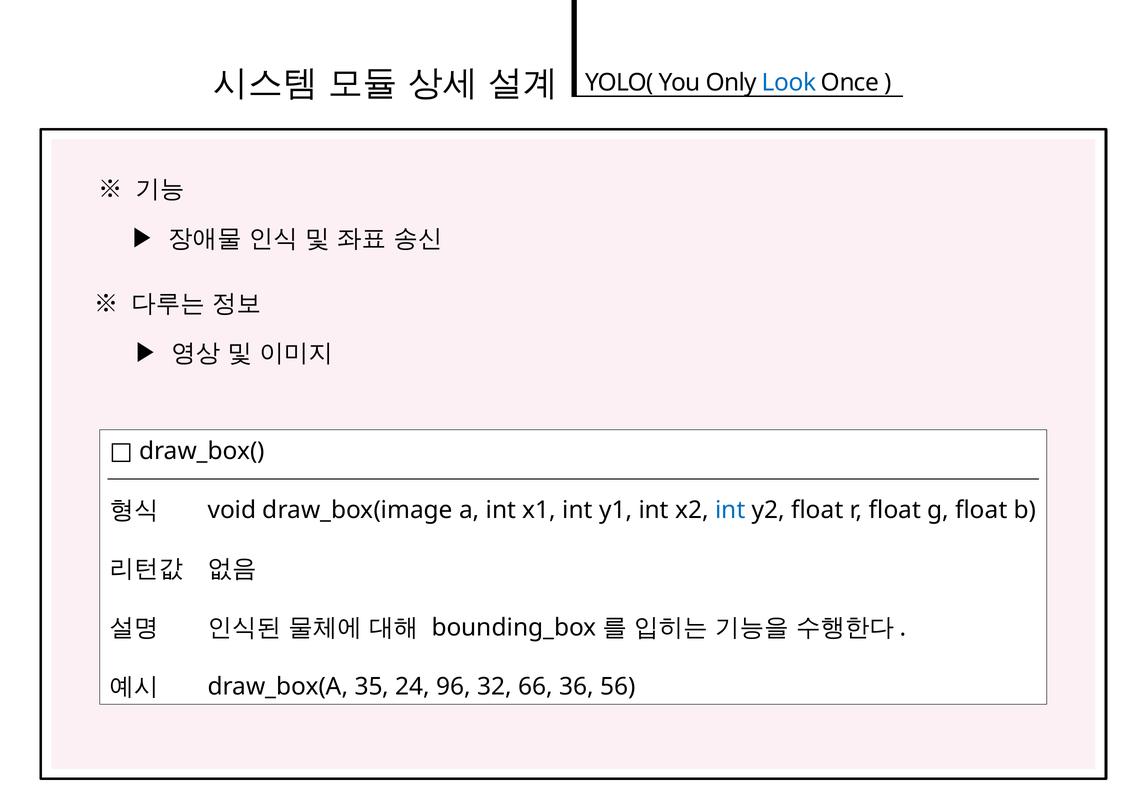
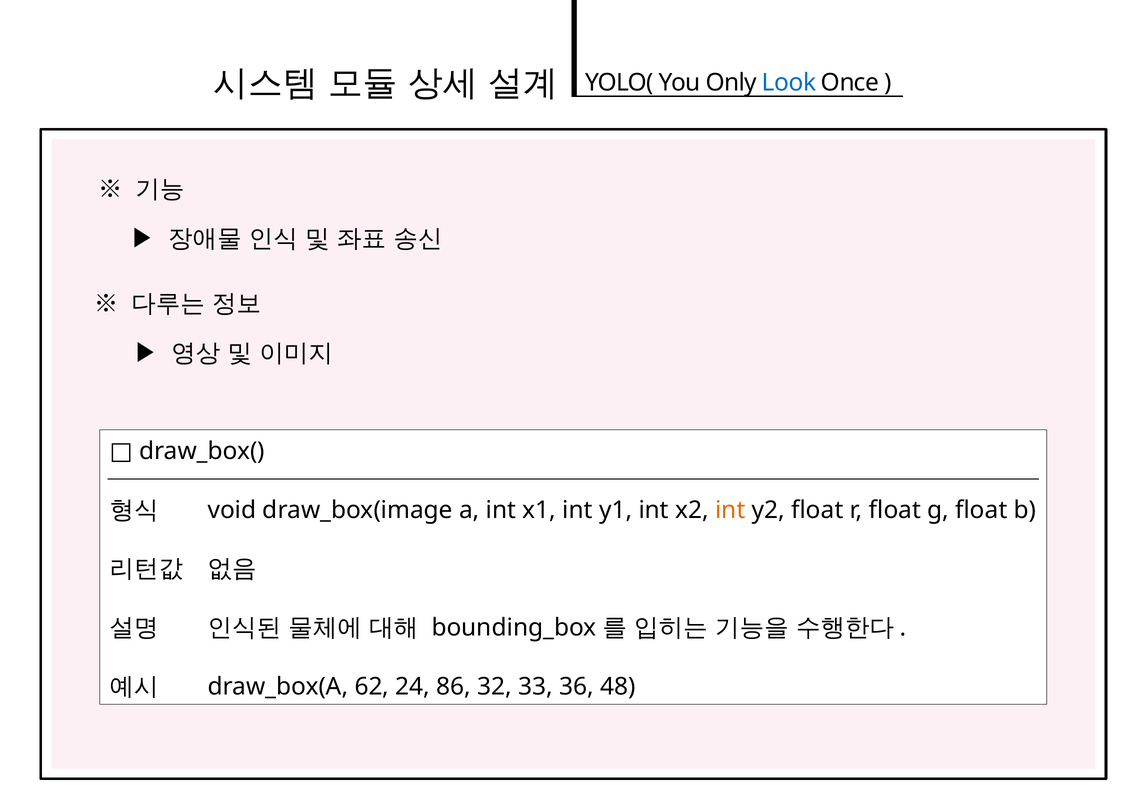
int colour: blue -> orange (730, 510)
35: 35 -> 62 (372, 687)
96: 96 -> 86 (454, 687)
66: 66 -> 33 (536, 687)
56: 56 -> 48 (618, 687)
